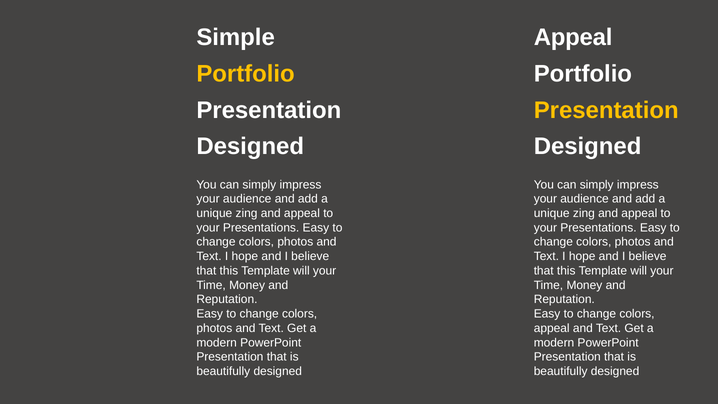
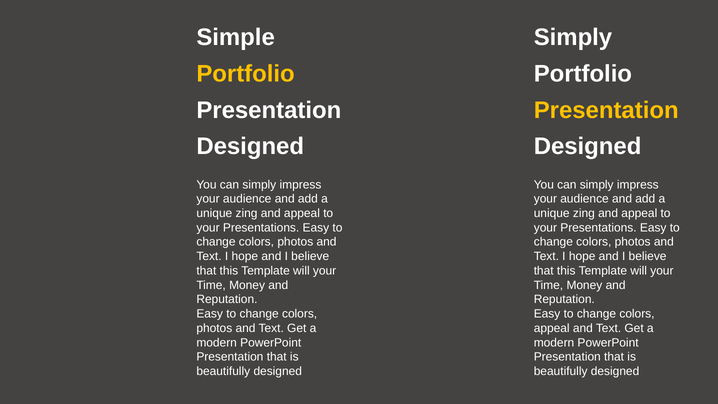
Appeal: Appeal -> Simply (573, 37)
